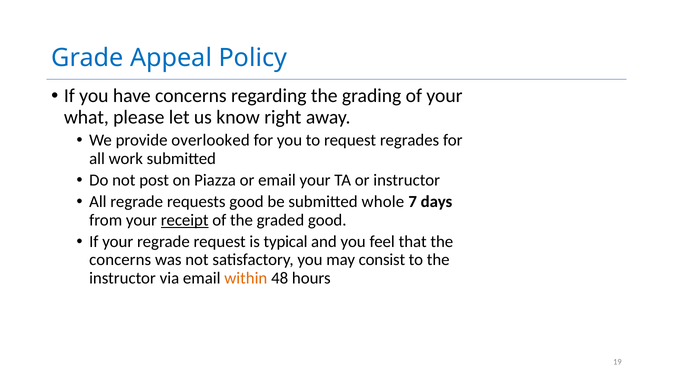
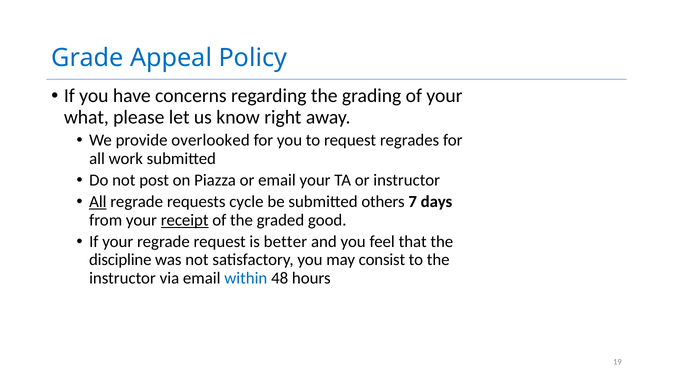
All underline: none -> present (98, 202)
requests good: good -> cycle (246, 202)
whole: whole -> others (383, 202)
typical: typical -> better (285, 241)
concerns: concerns -> discipline (120, 260)
within colour: orange -> blue (246, 278)
